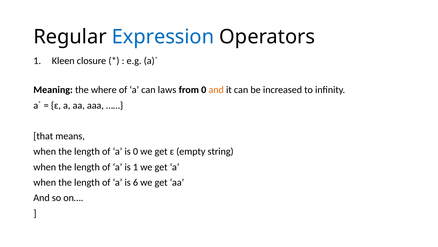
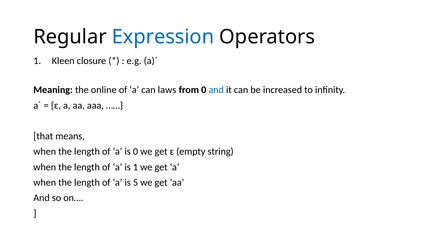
where: where -> online (104, 90)
and colour: orange -> blue (216, 90)
6: 6 -> 5 (136, 182)
